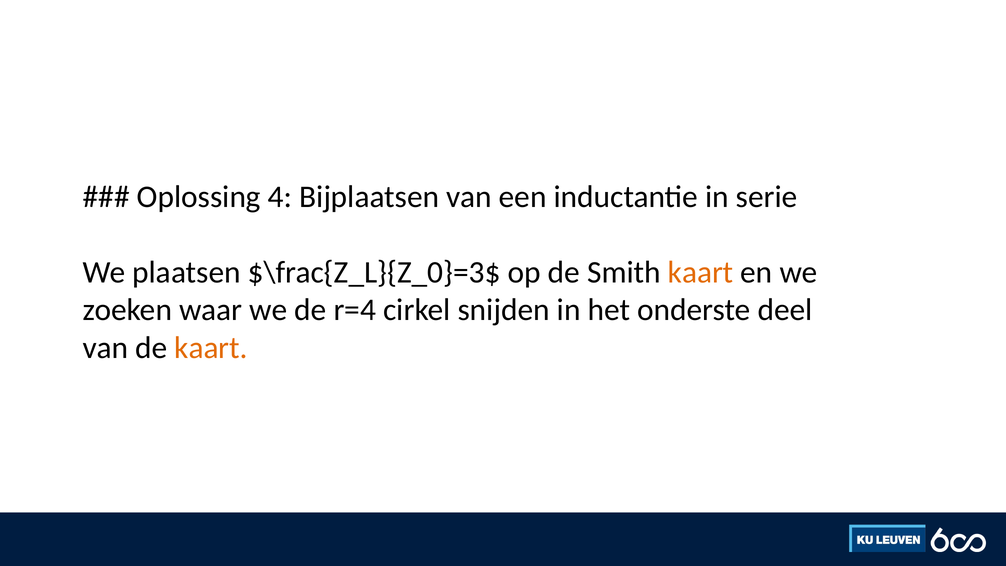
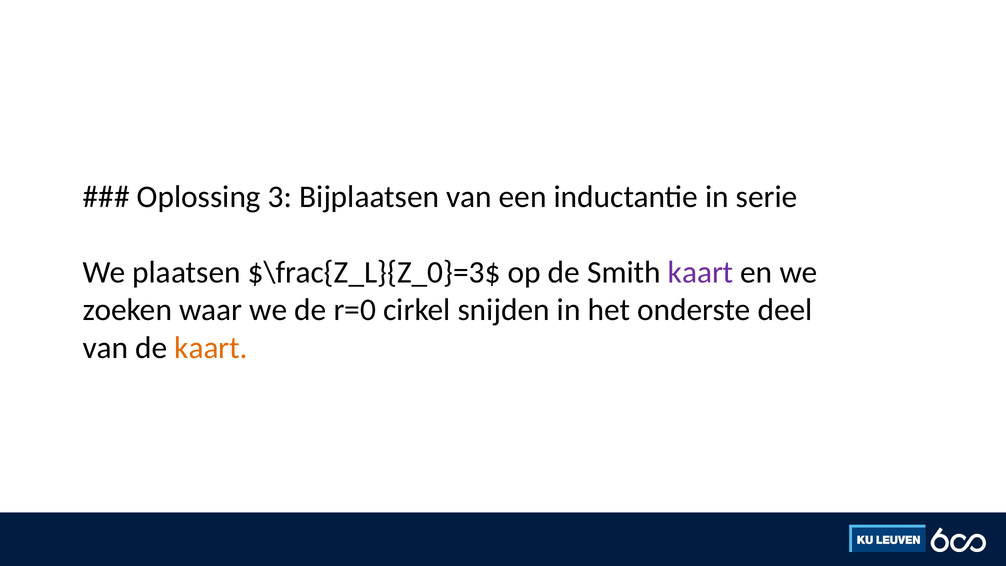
4: 4 -> 3 (280, 197)
kaart colour: orange -> purple (701, 272)
r=4: r=4 -> r=0 (355, 310)
